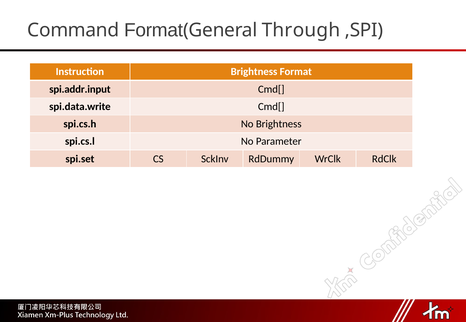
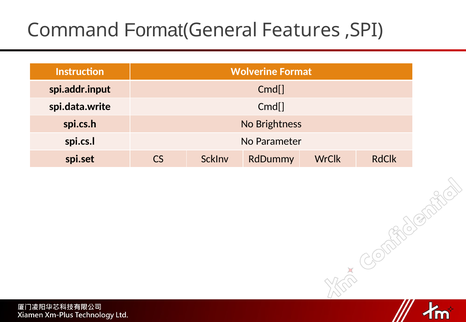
Through: Through -> Features (301, 30)
Instruction Brightness: Brightness -> Wolverine (254, 72)
